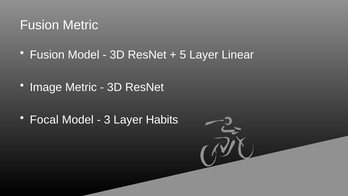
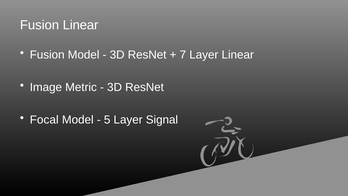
Fusion Metric: Metric -> Linear (81, 25)
5: 5 -> 7 (183, 55)
3: 3 -> 5 (107, 120)
Habits: Habits -> Signal (162, 120)
